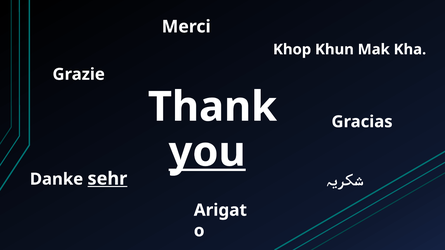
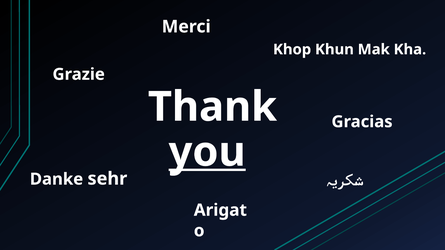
sehr underline: present -> none (107, 179)
